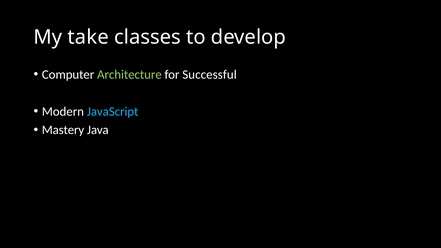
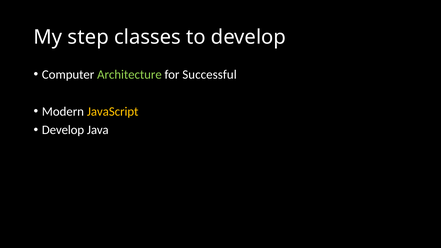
take: take -> step (88, 37)
JavaScript colour: light blue -> yellow (113, 112)
Mastery: Mastery -> Develop (63, 130)
